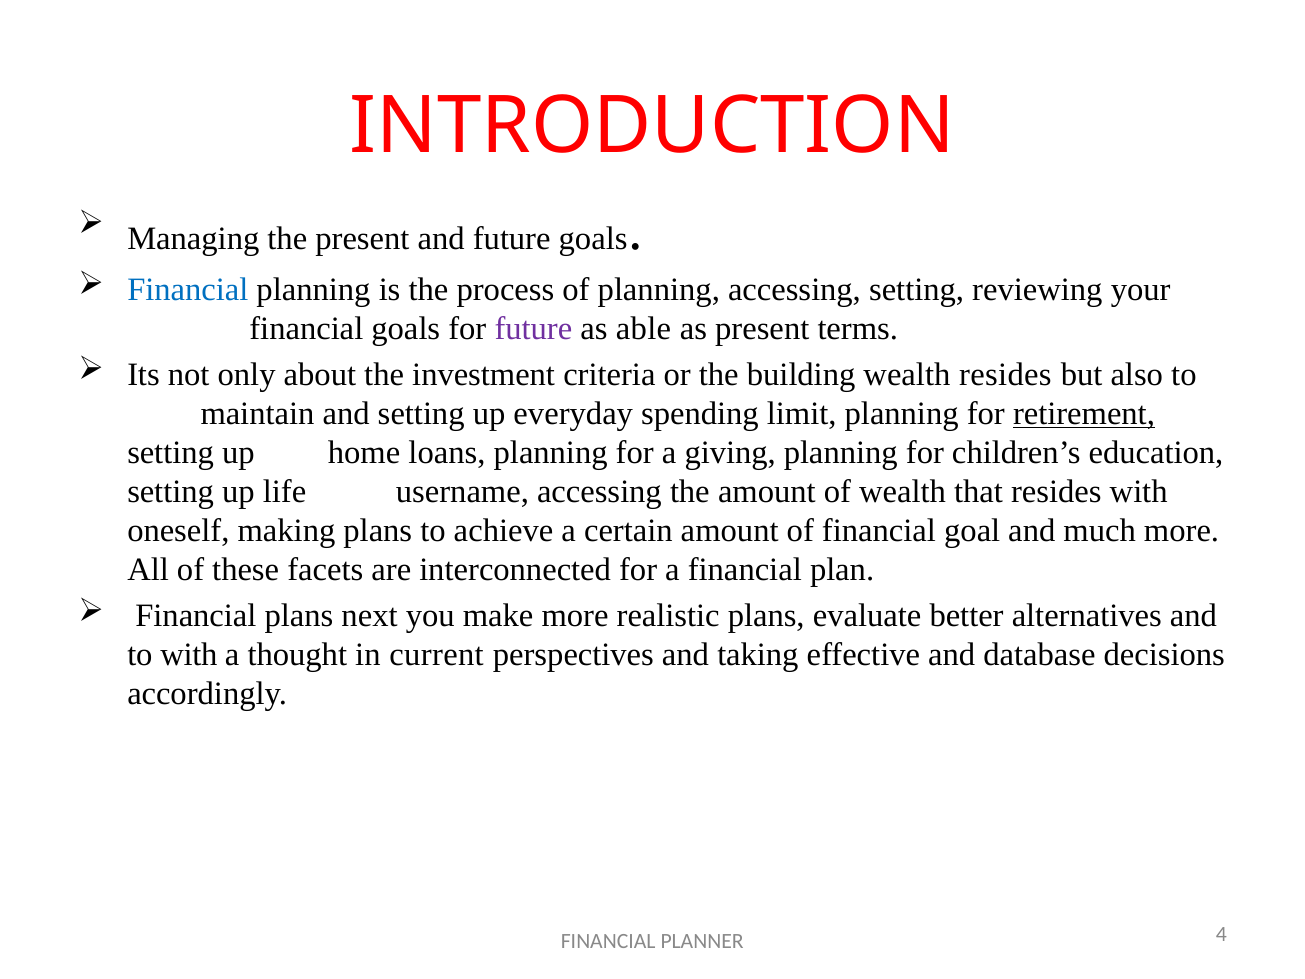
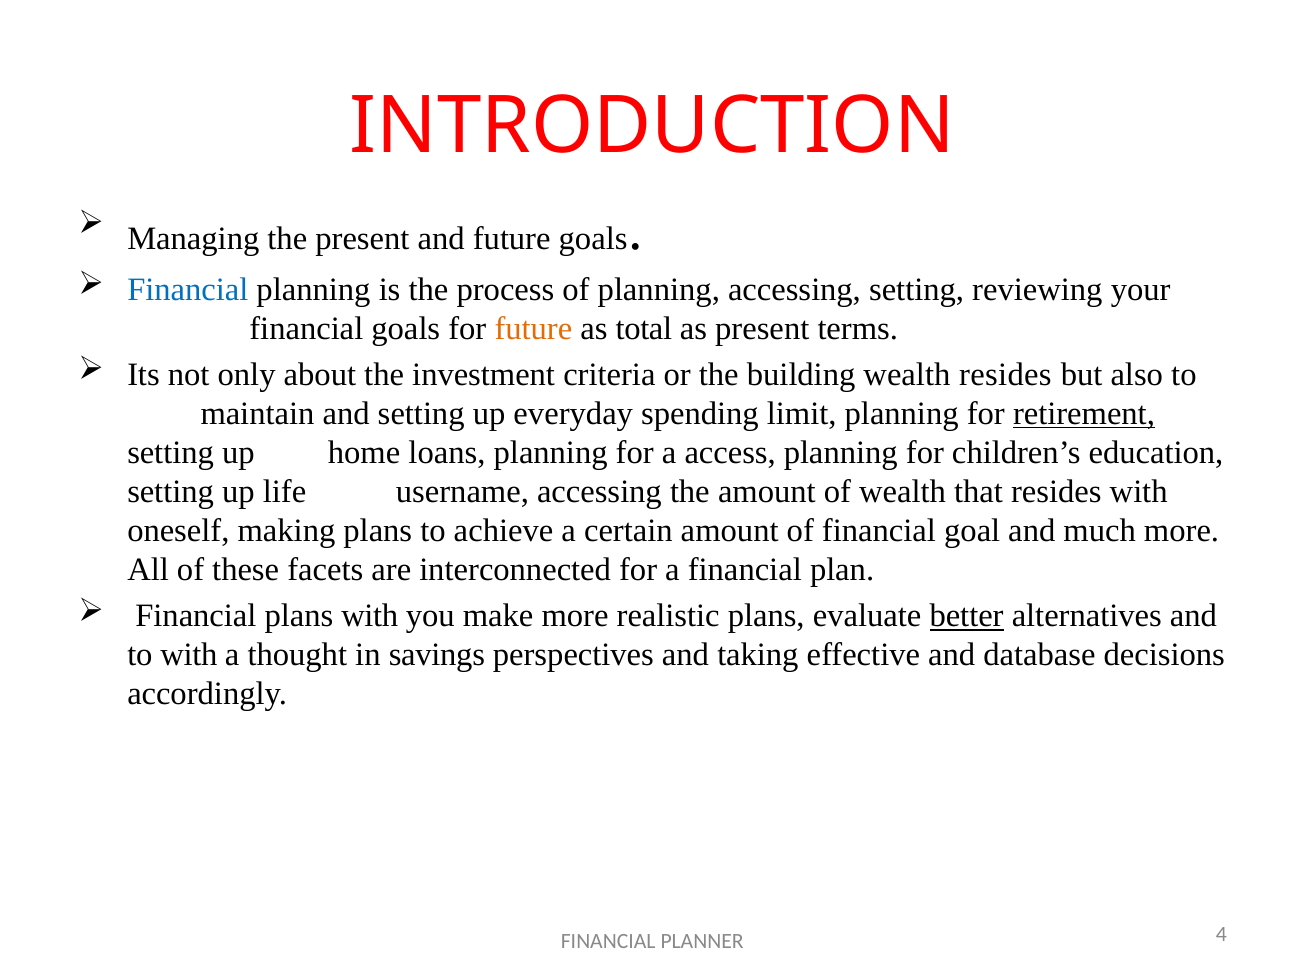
future colour: purple -> orange (533, 329)
able: able -> total (644, 329)
giving: giving -> access (730, 453)
plans next: next -> with (370, 616)
better underline: none -> present (967, 616)
current: current -> savings (437, 655)
